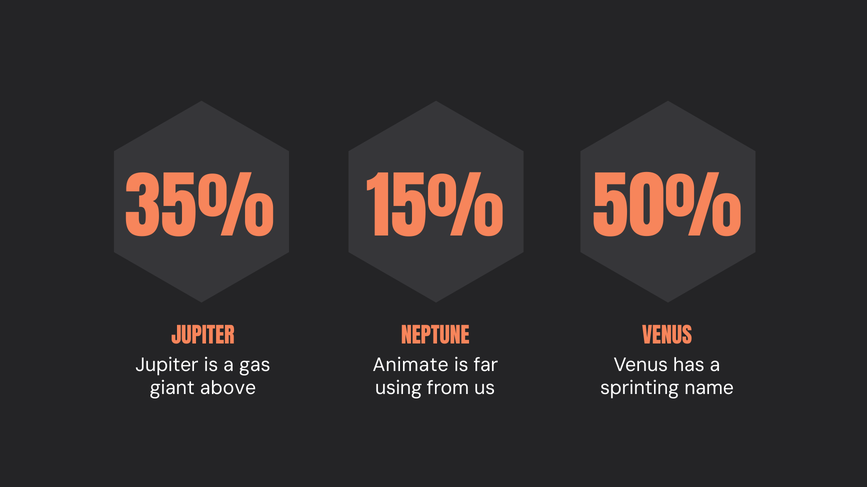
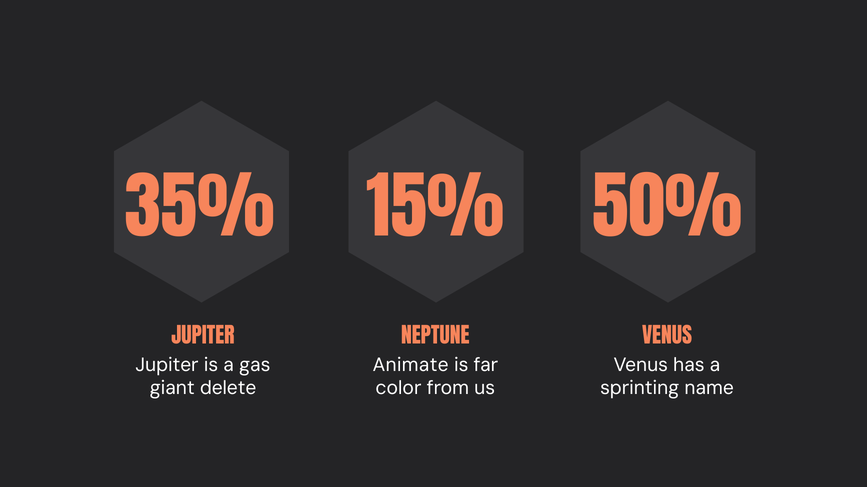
above: above -> delete (228, 388)
using: using -> color (398, 388)
